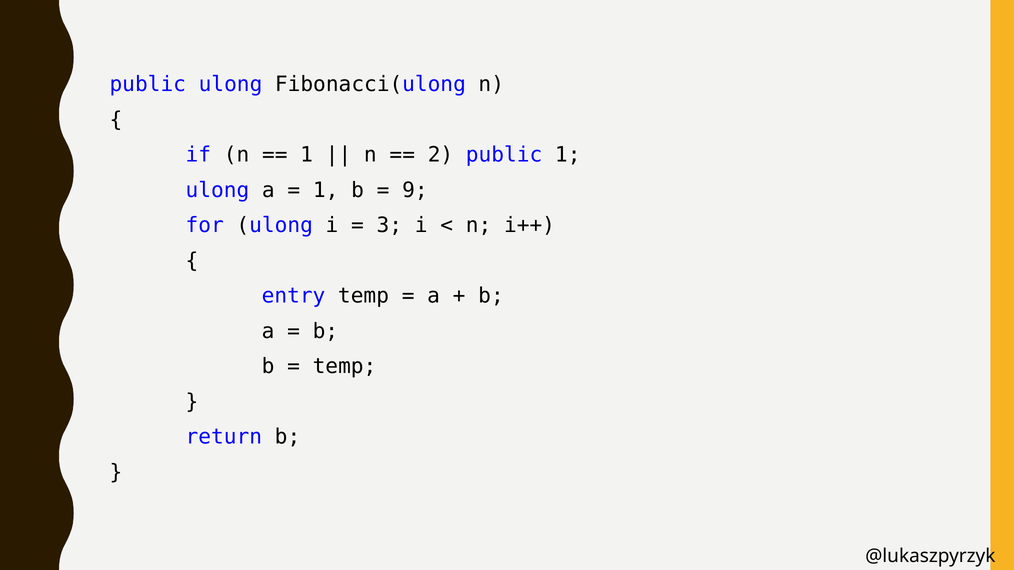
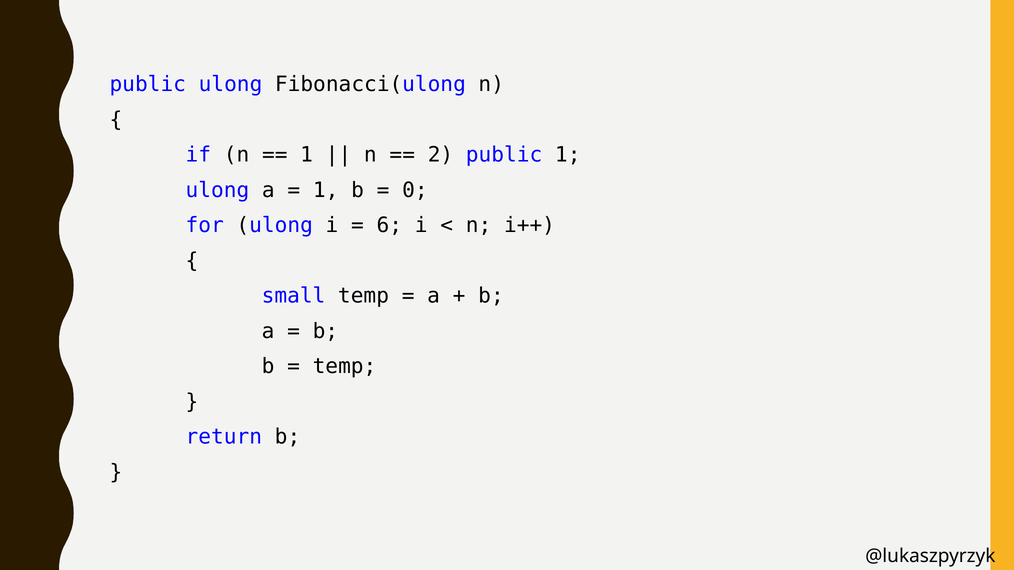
9: 9 -> 0 (415, 190)
3: 3 -> 6 (389, 226)
entry: entry -> small (293, 296)
